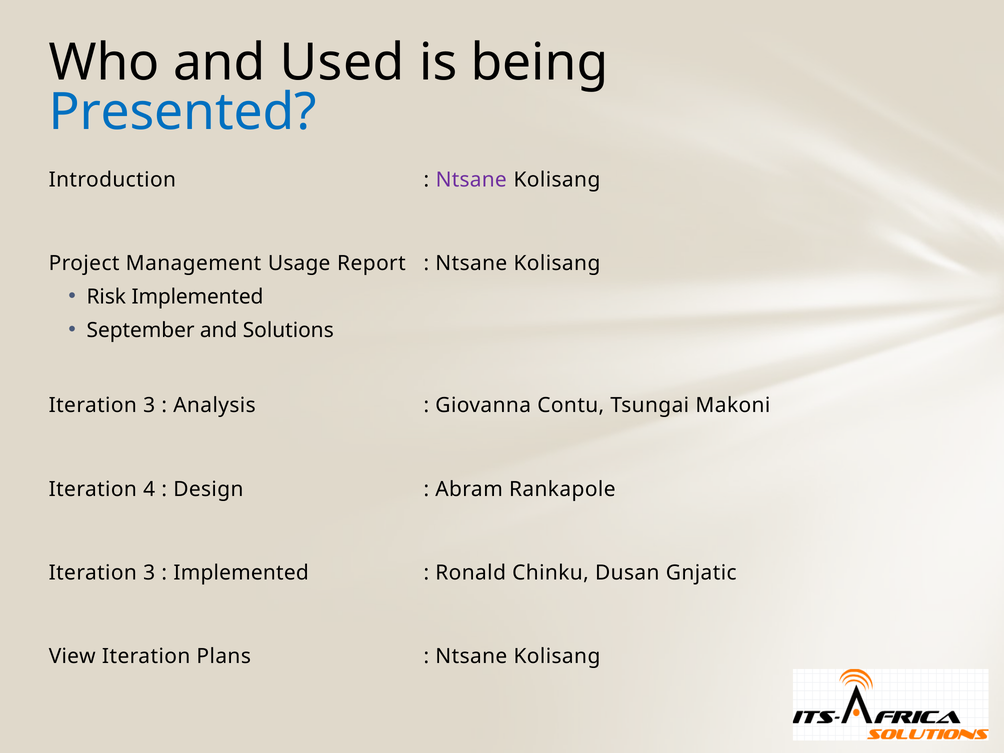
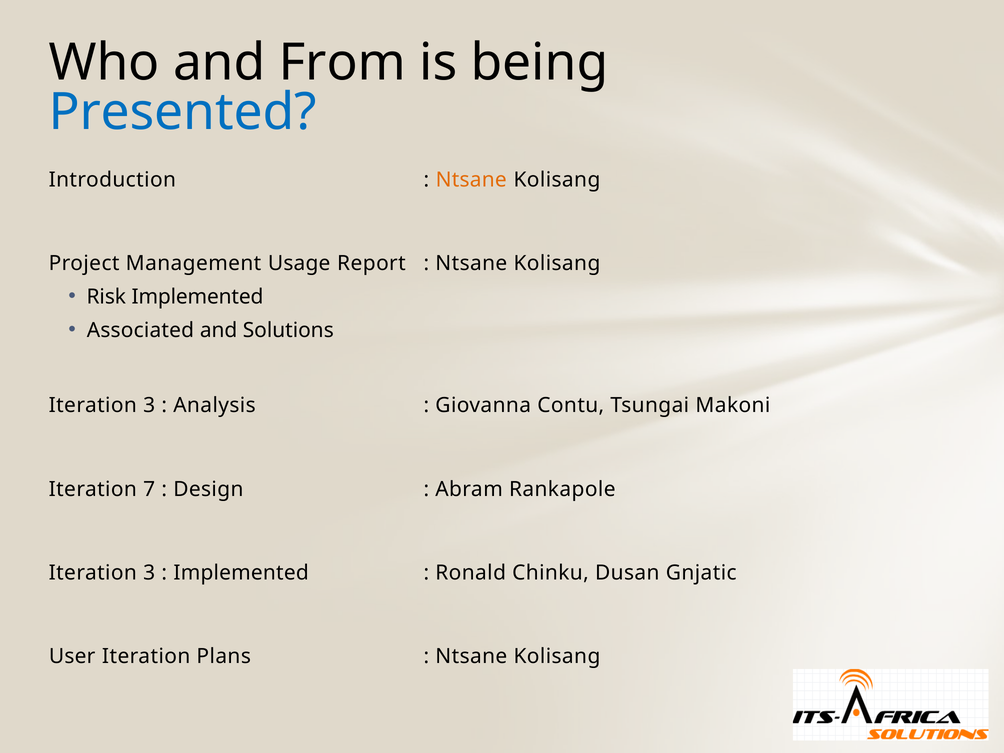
Used: Used -> From (342, 63)
Ntsane colour: purple -> orange (471, 180)
September: September -> Associated (140, 330)
4: 4 -> 7 (149, 489)
View: View -> User (72, 656)
